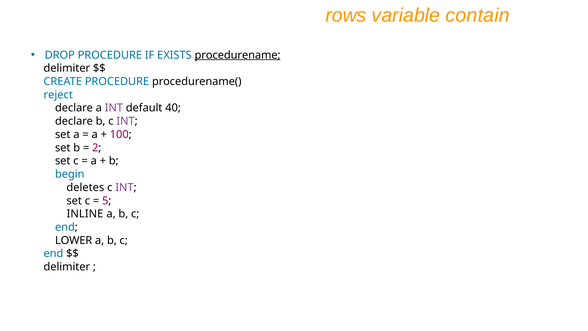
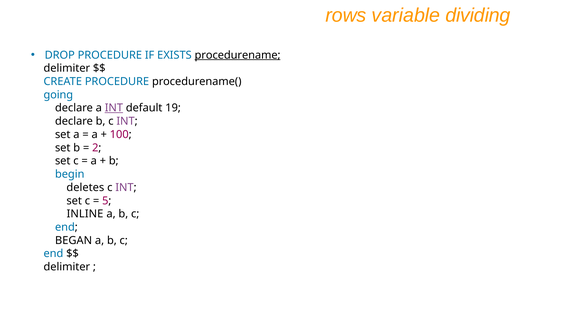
contain: contain -> dividing (478, 15)
reject: reject -> going (58, 95)
INT underline: none -> present (114, 108)
40: 40 -> 19 (173, 108)
LOWER: LOWER -> BEGAN (74, 240)
